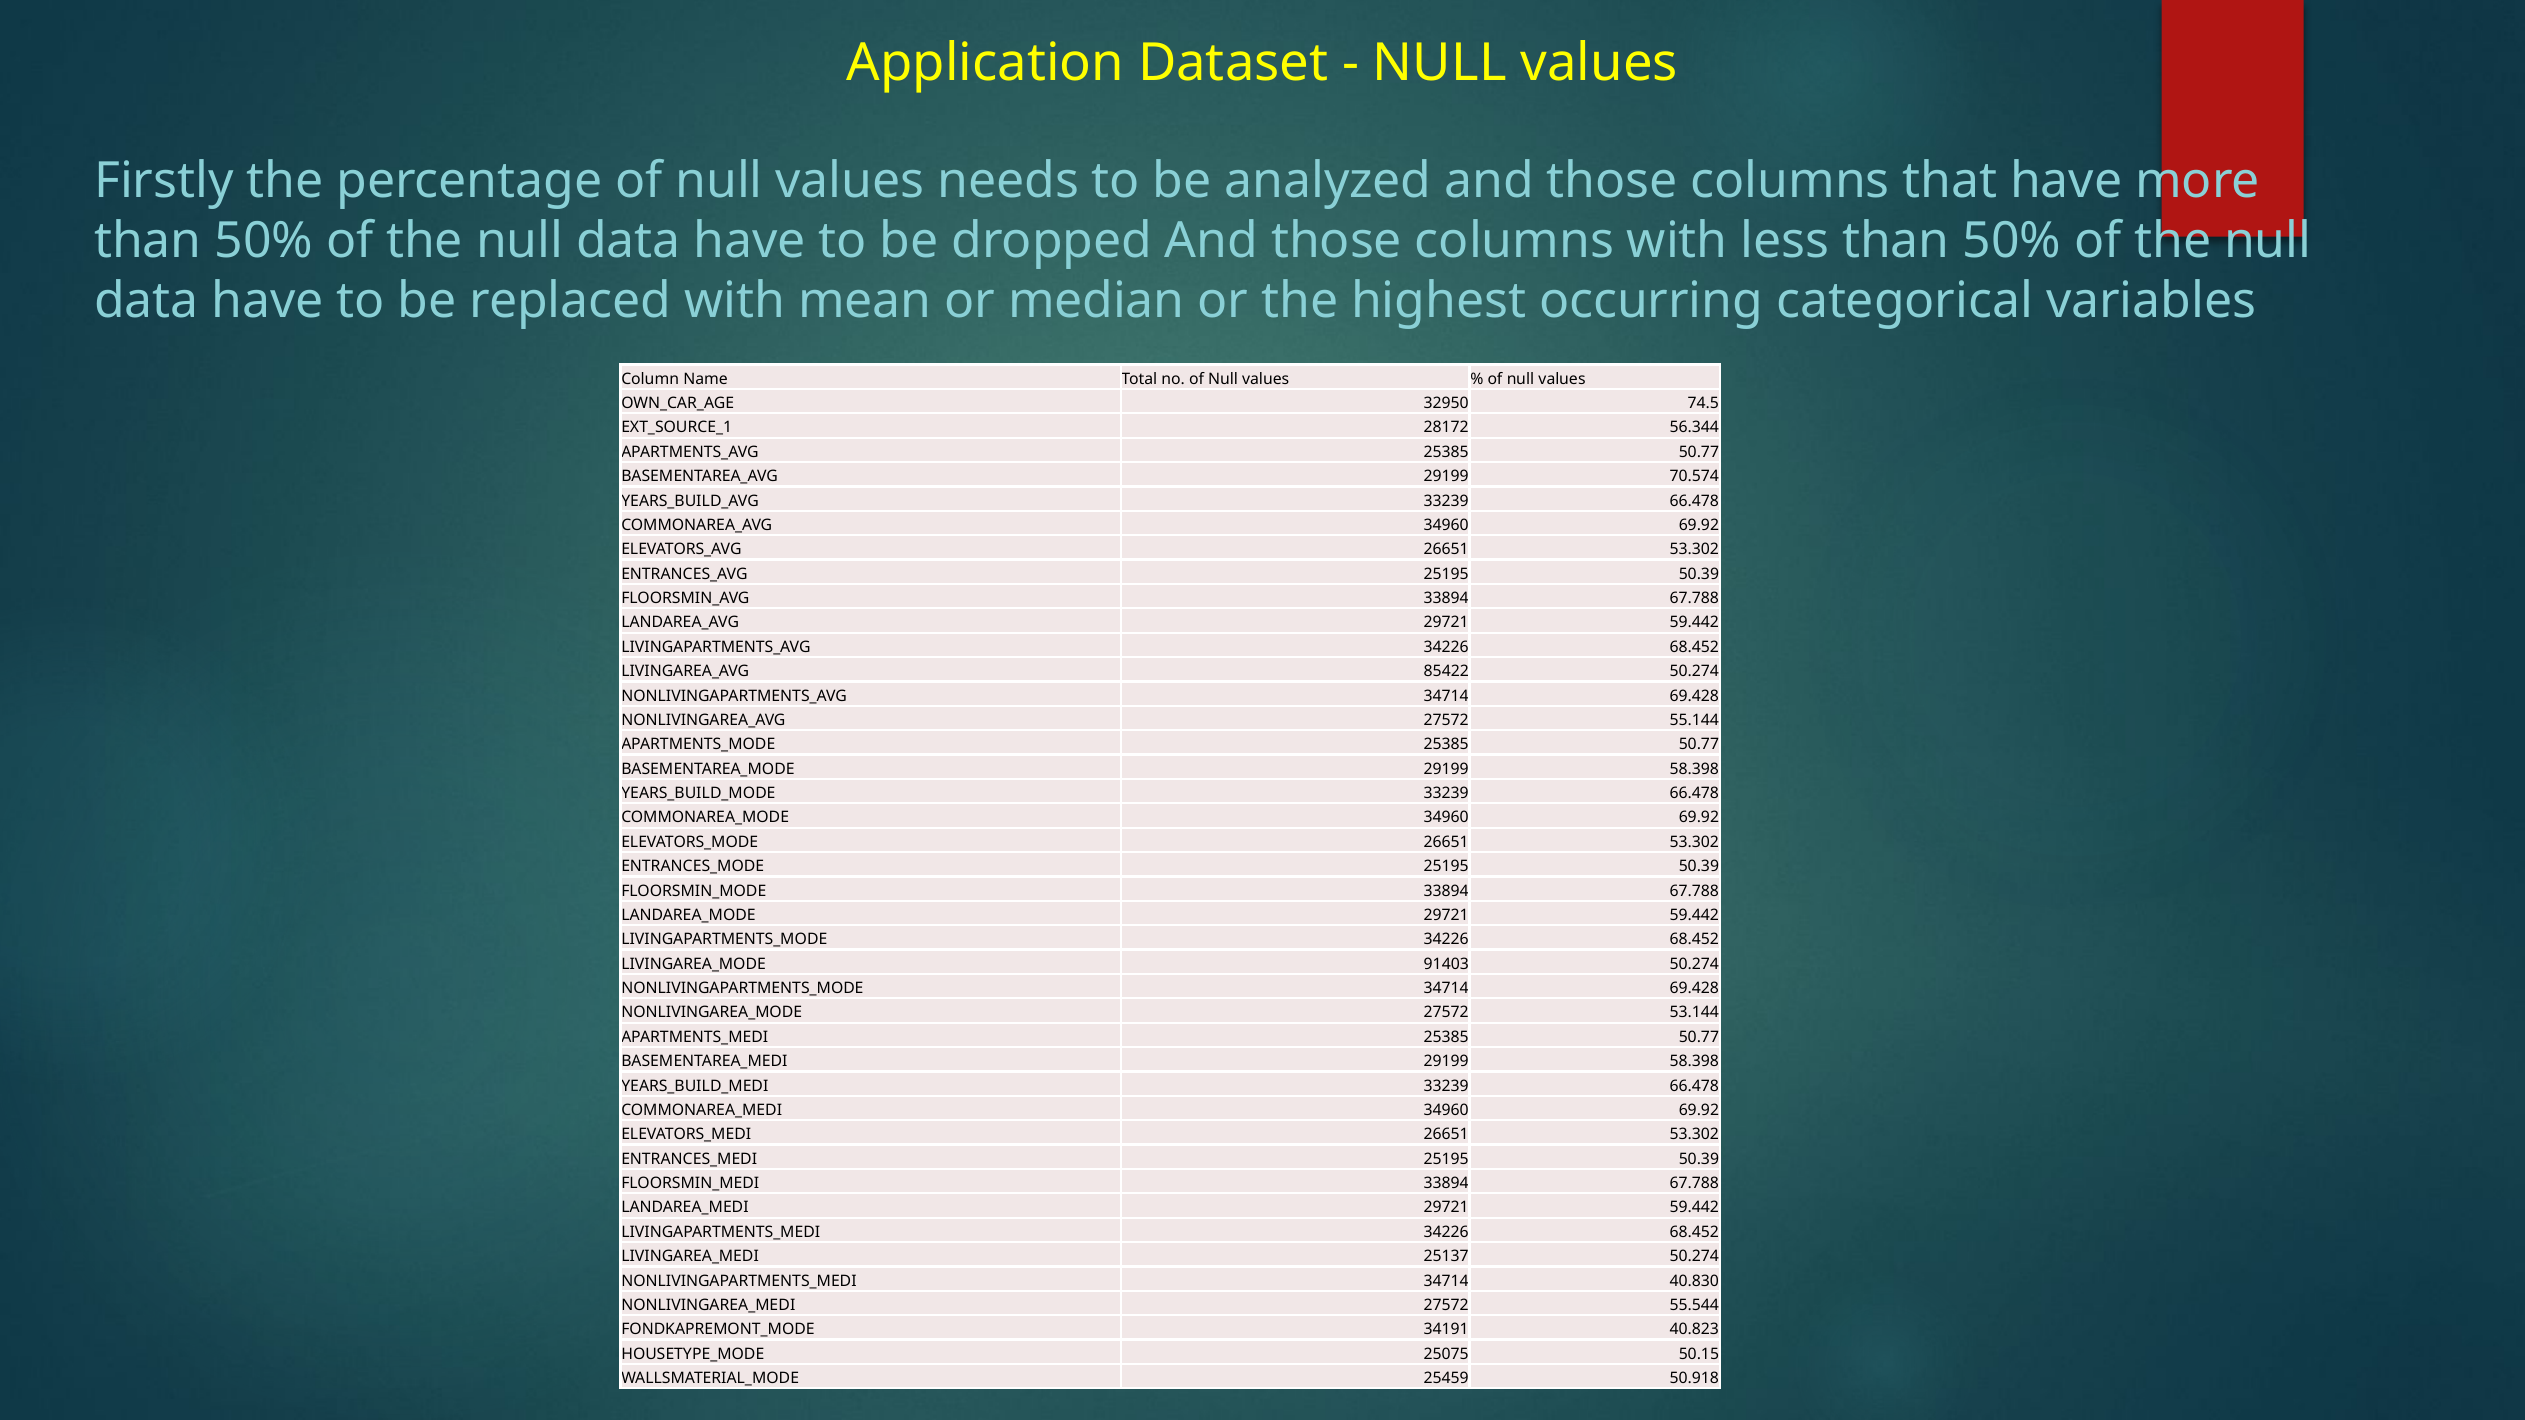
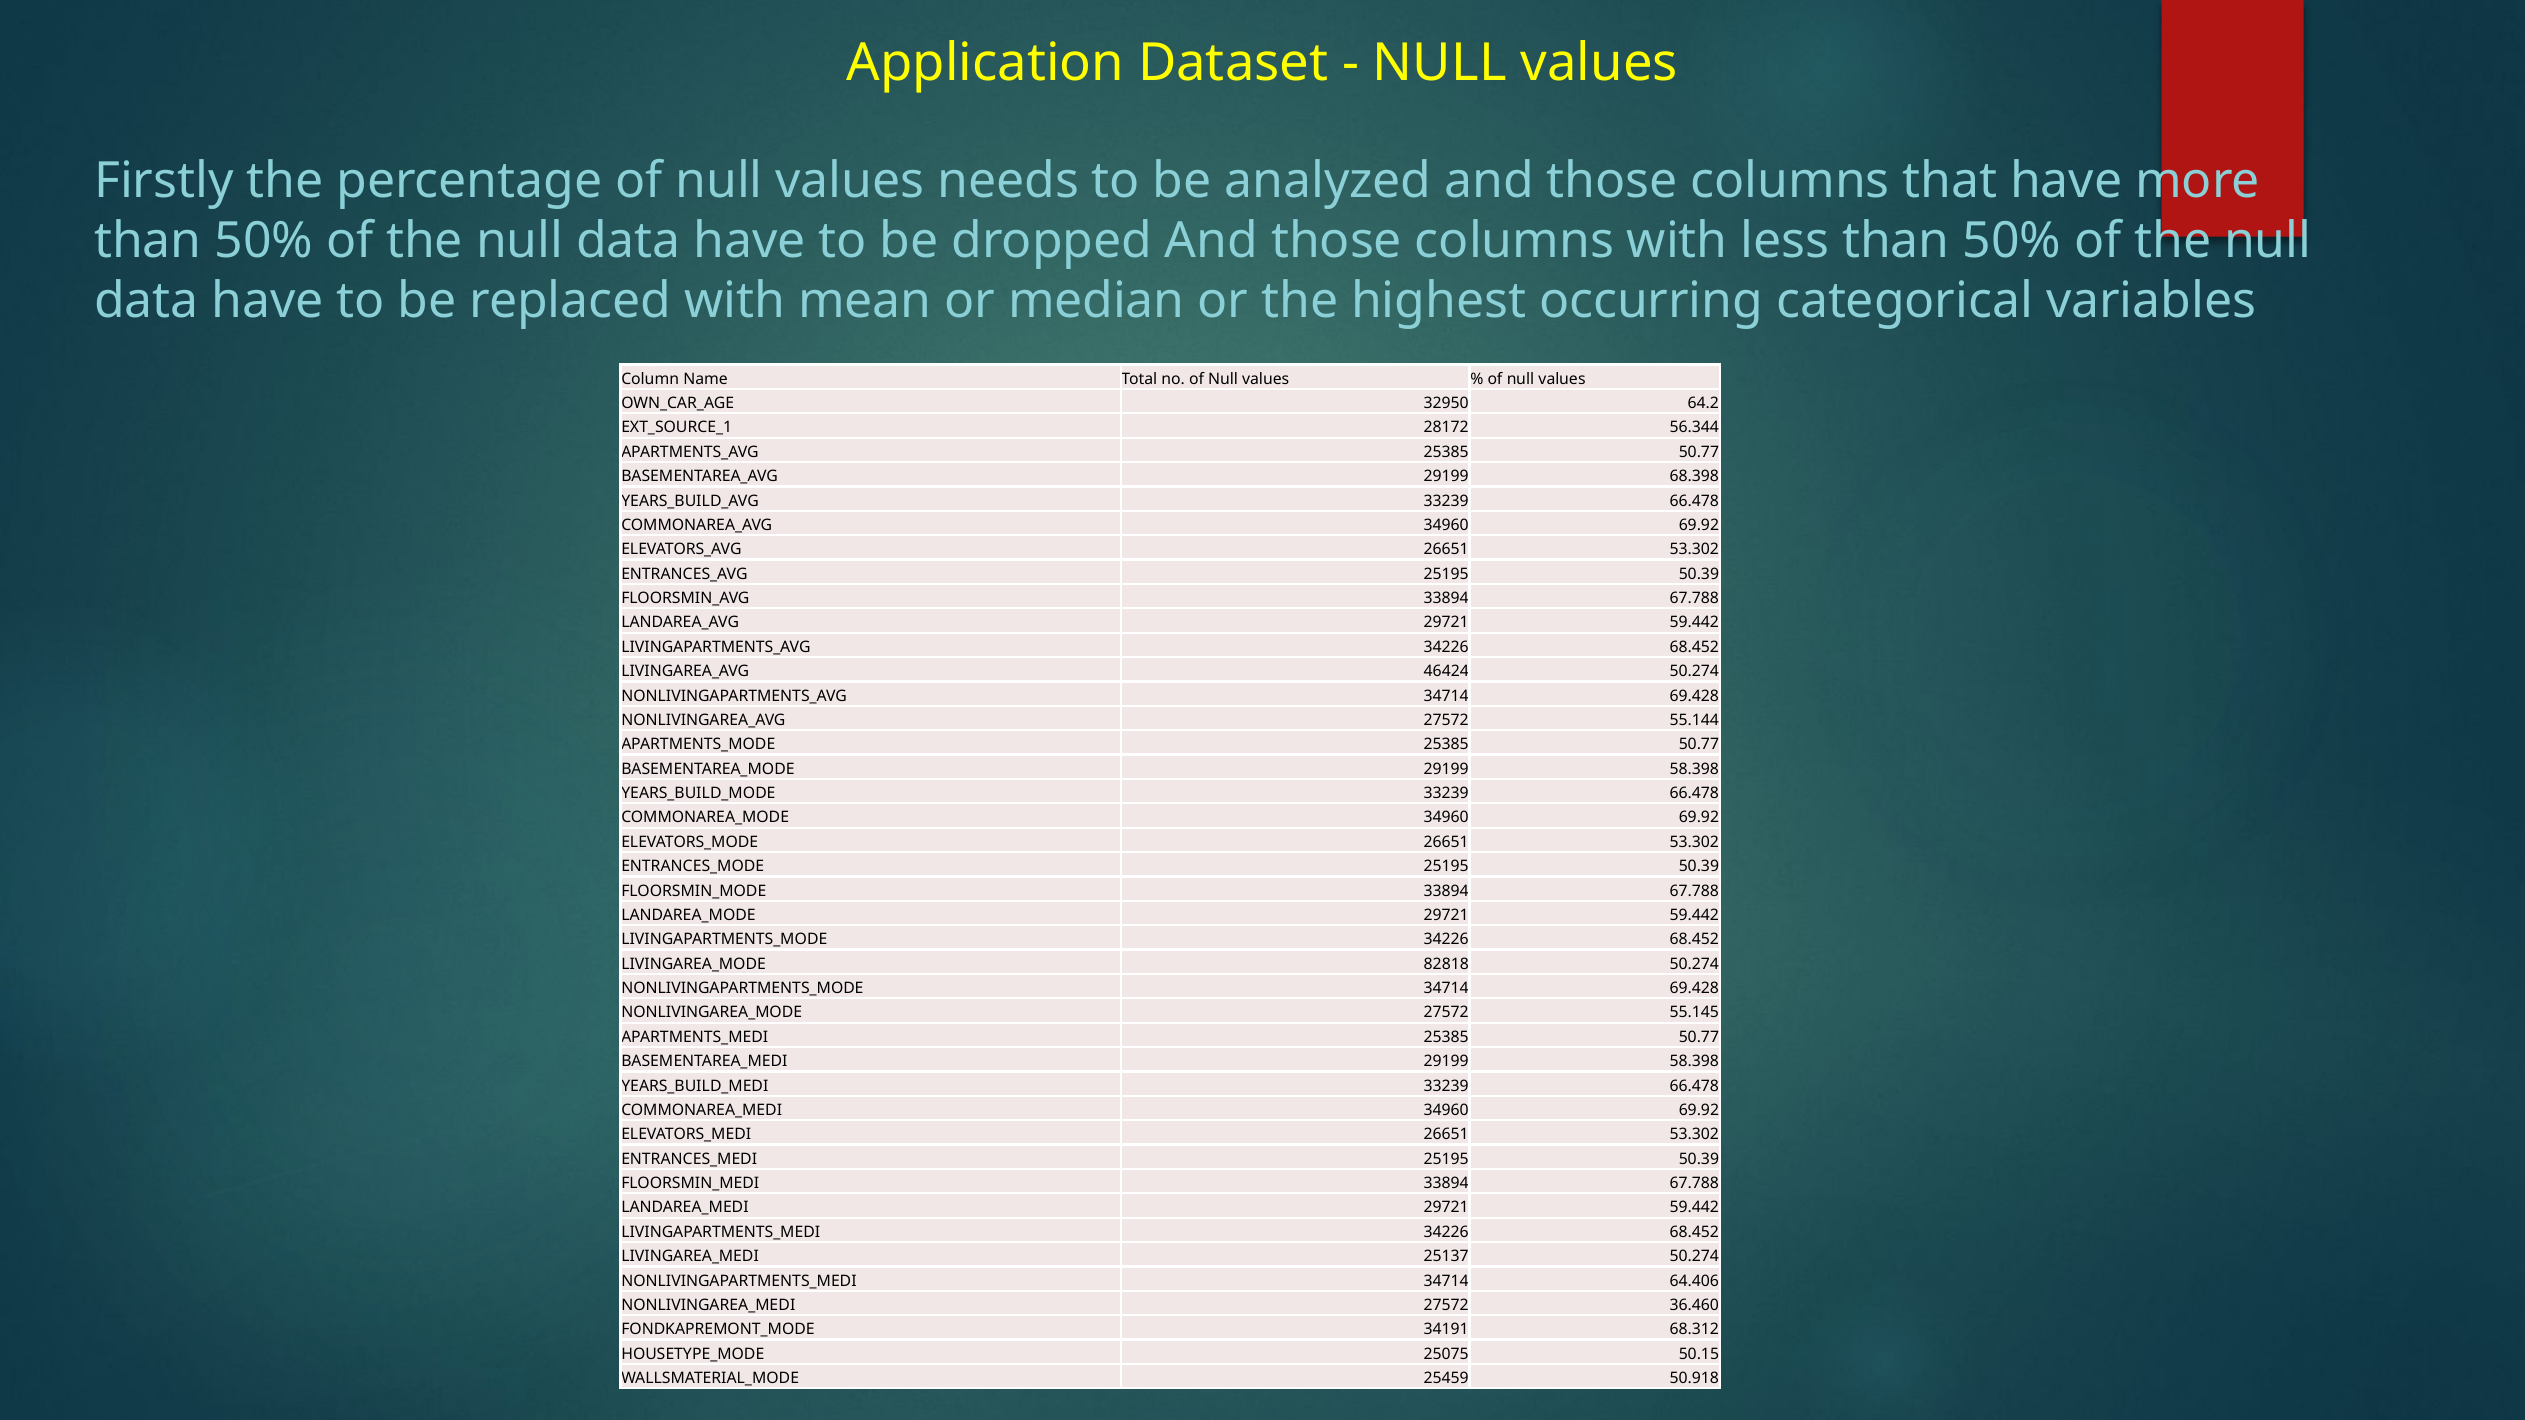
74.5: 74.5 -> 64.2 (1703, 403)
70.574: 70.574 -> 68.398 (1694, 477)
85422: 85422 -> 46424 (1446, 672)
91403: 91403 -> 82818 (1446, 964)
53.144: 53.144 -> 55.145 (1694, 1013)
40.830: 40.830 -> 64.406 (1694, 1281)
55.544: 55.544 -> 36.460 (1694, 1305)
40.823: 40.823 -> 68.312 (1694, 1330)
